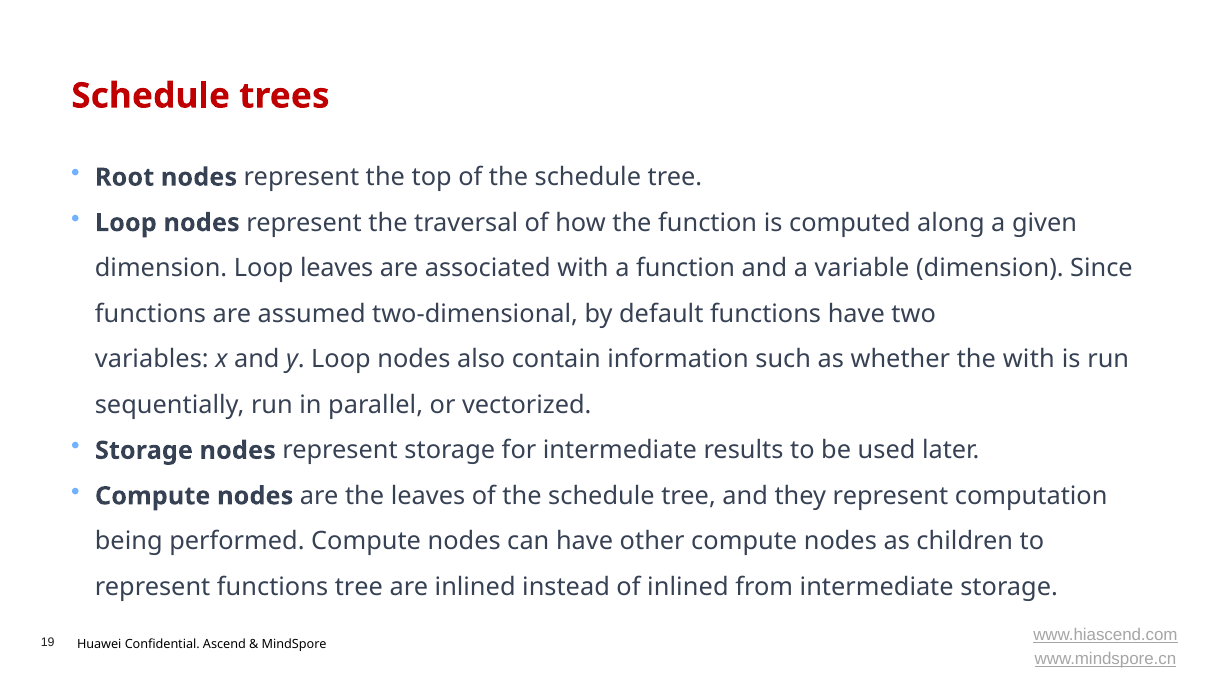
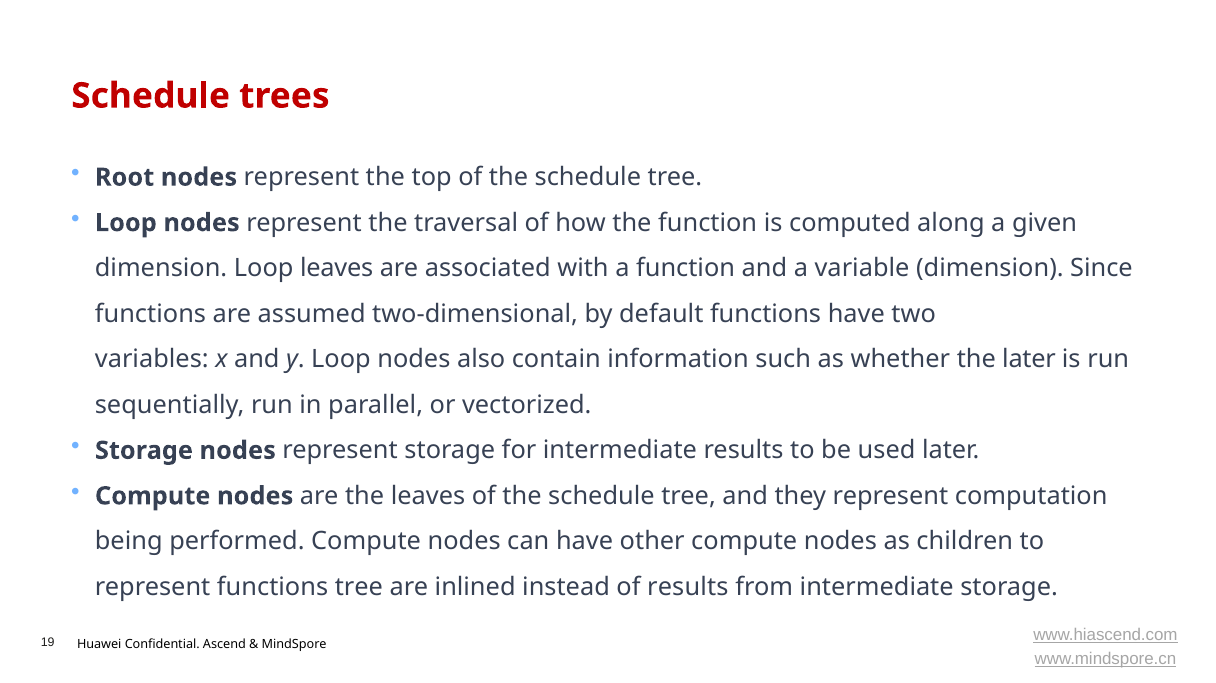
the with: with -> later (1029, 360)
of inlined: inlined -> results (688, 588)
